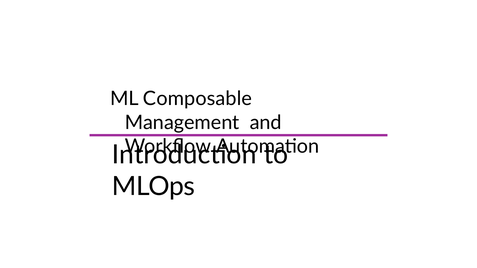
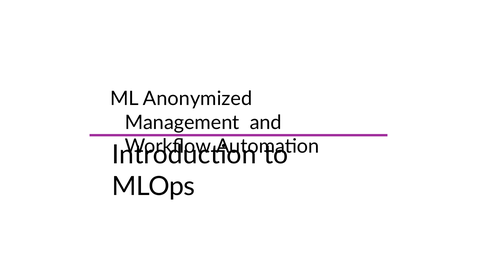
Composable: Composable -> Anonymized (198, 99)
